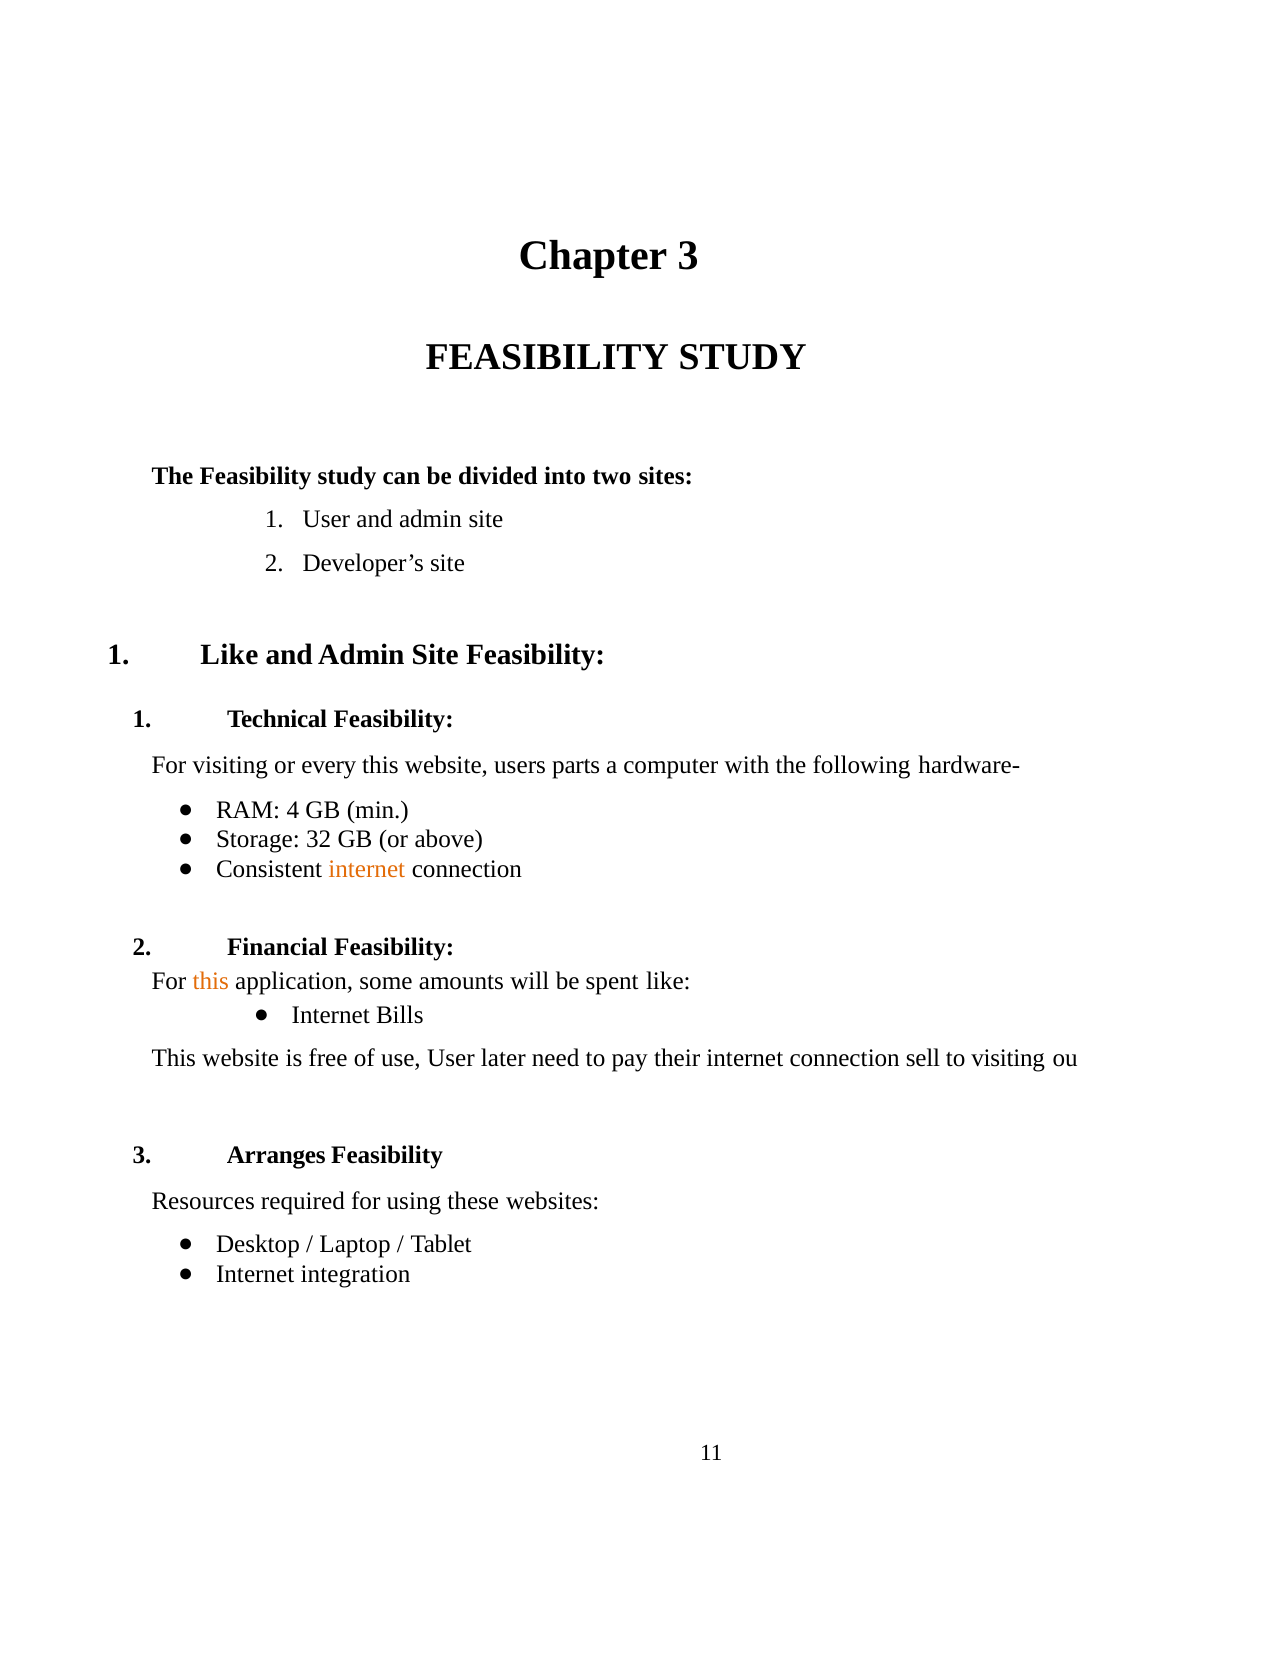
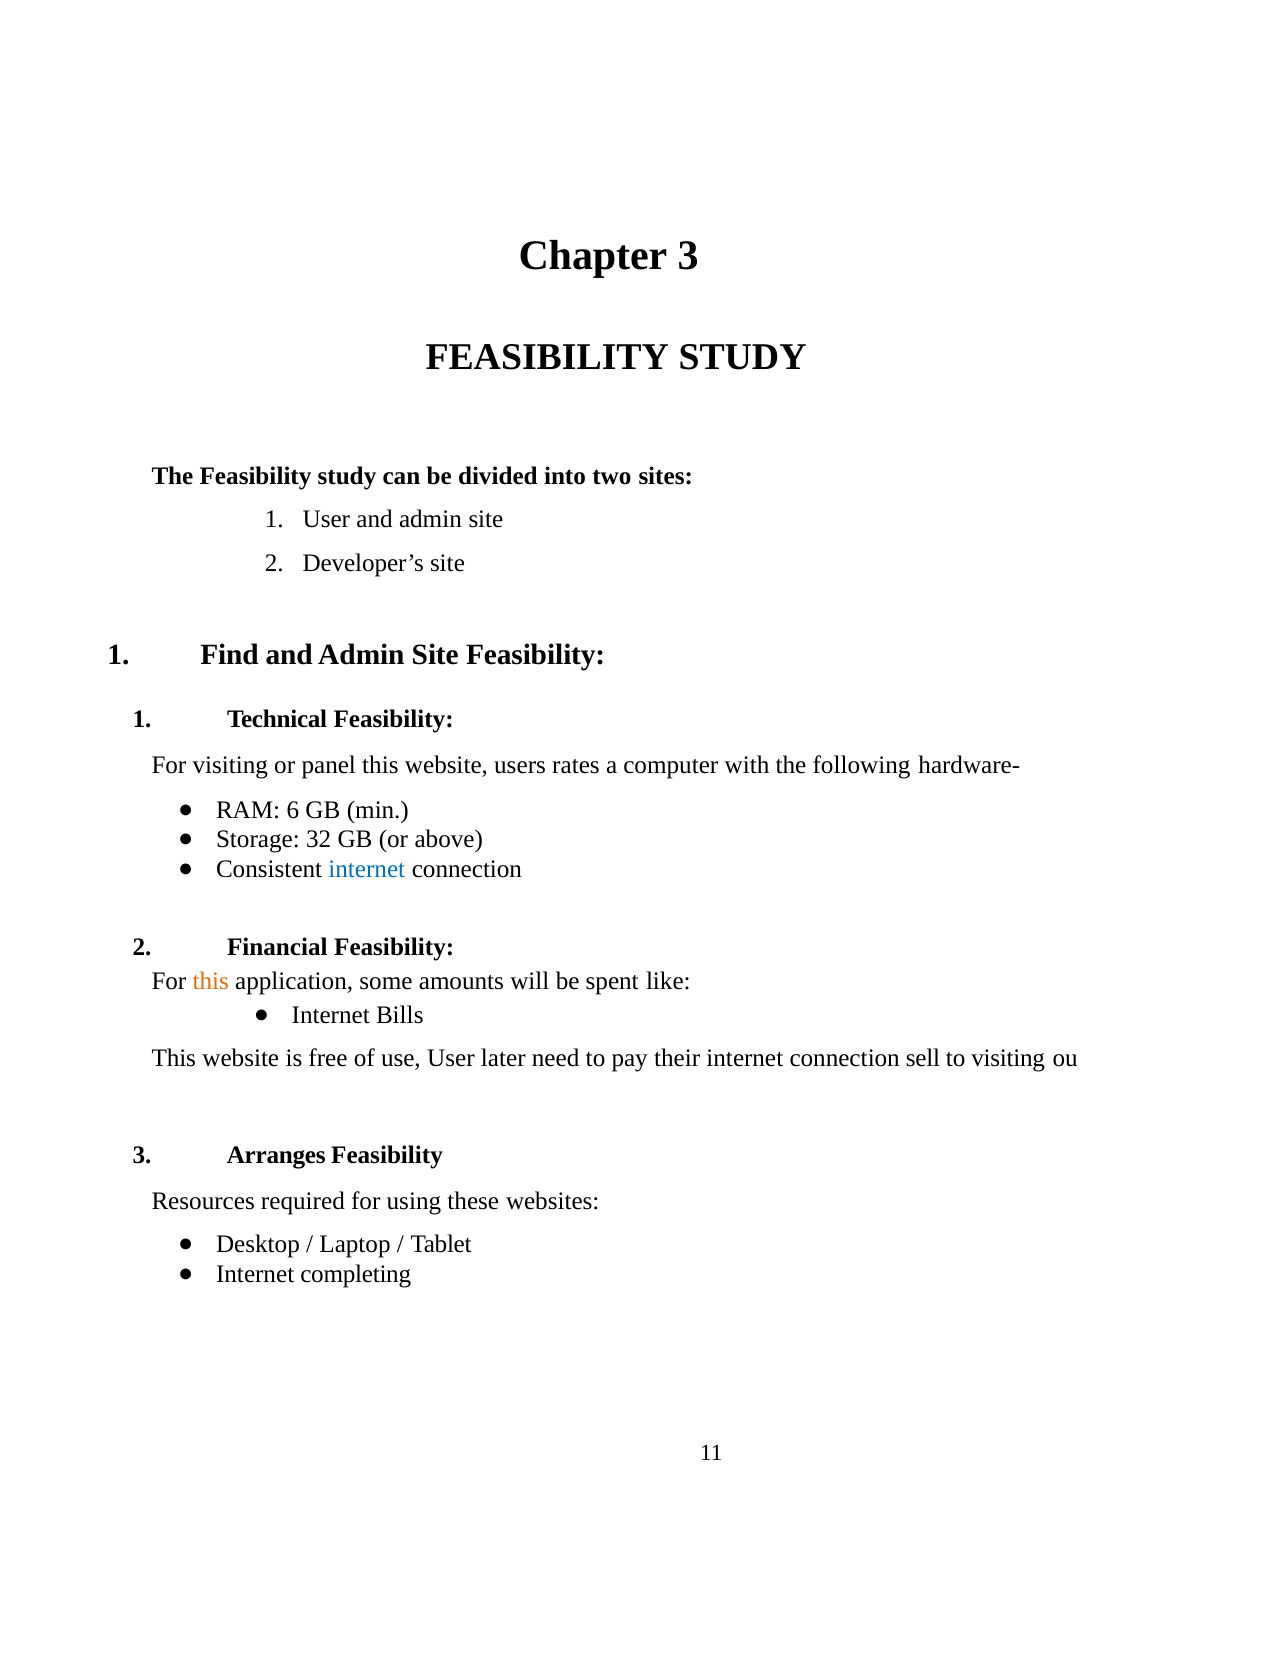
Like: Like -> Find (230, 655)
every: every -> panel (329, 765)
parts: parts -> rates (576, 765)
4: 4 -> 6 (293, 810)
internet colour: orange -> blue (367, 869)
integration: integration -> completing (356, 1274)
